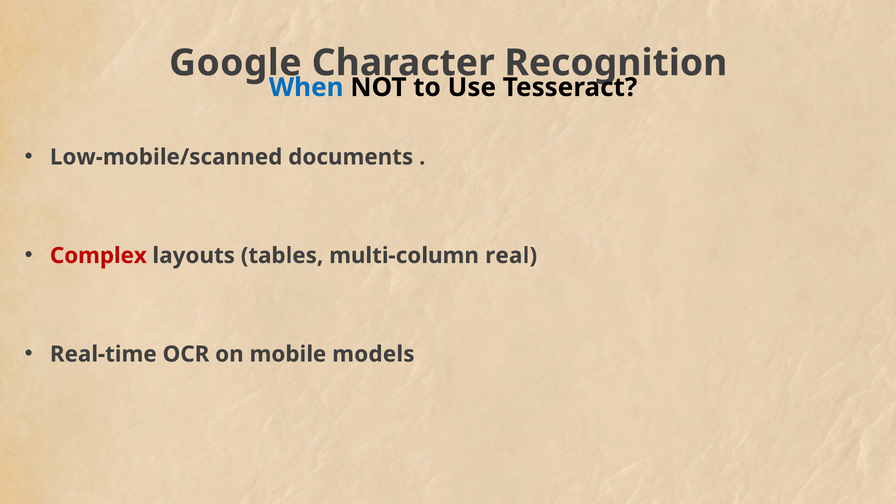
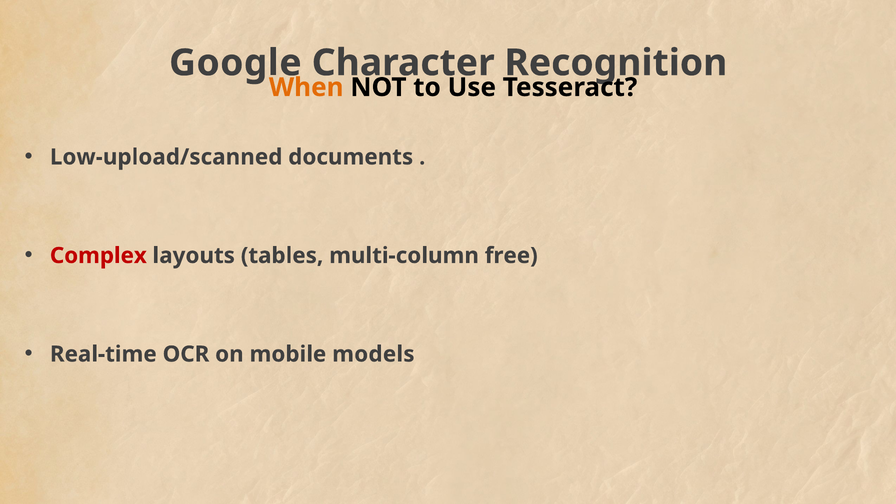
When colour: blue -> orange (306, 87)
Low-mobile/scanned: Low-mobile/scanned -> Low-upload/scanned (166, 157)
real: real -> free (511, 256)
